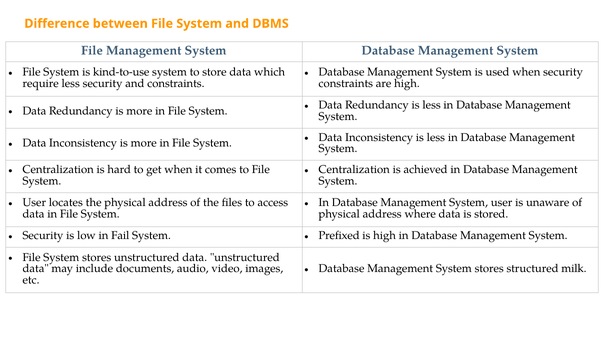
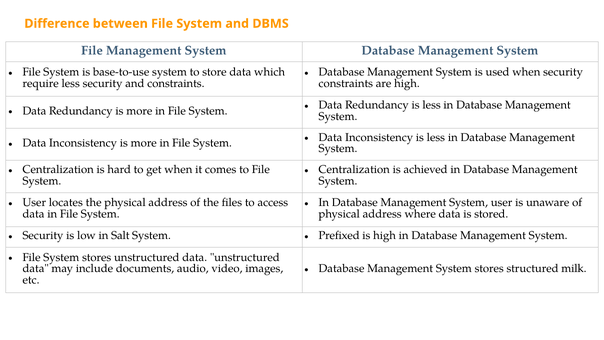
kind-to-use: kind-to-use -> base-to-use (121, 72)
Fail: Fail -> Salt (120, 235)
